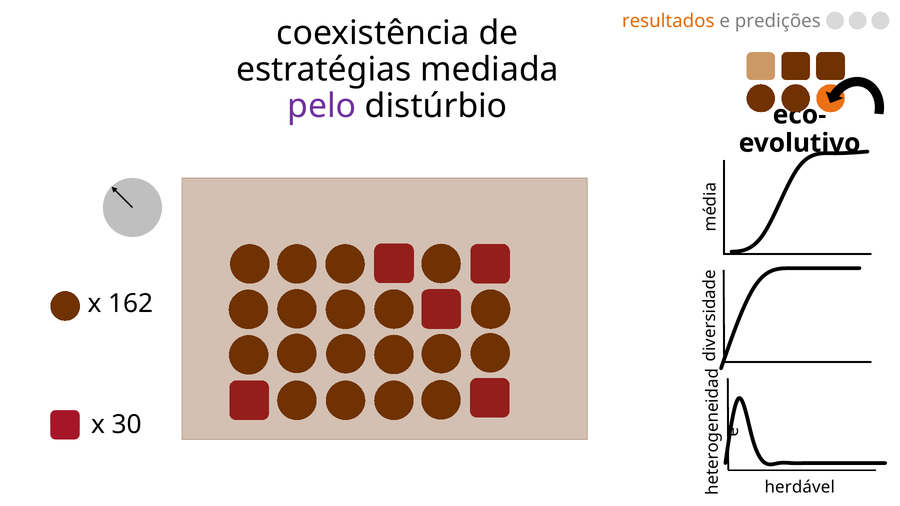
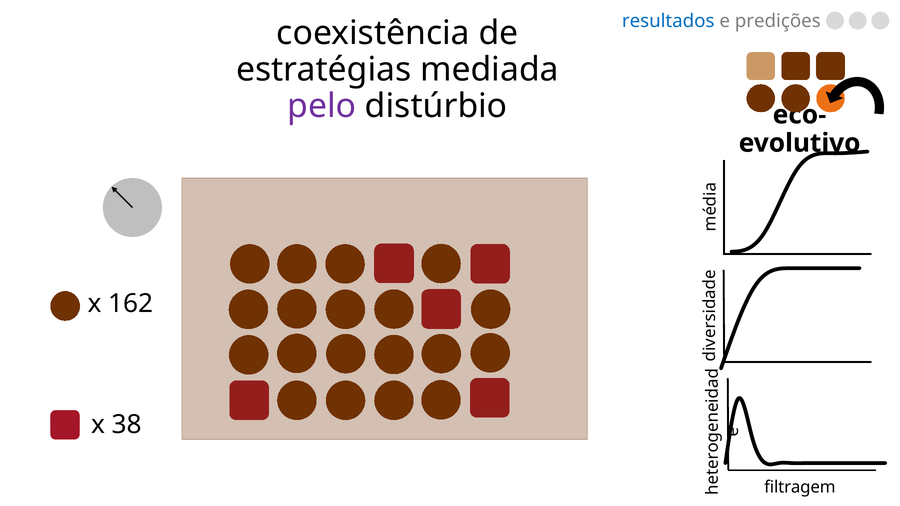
resultados colour: orange -> blue (668, 21)
30: 30 -> 38 (127, 425)
herdável: herdável -> filtragem (800, 487)
